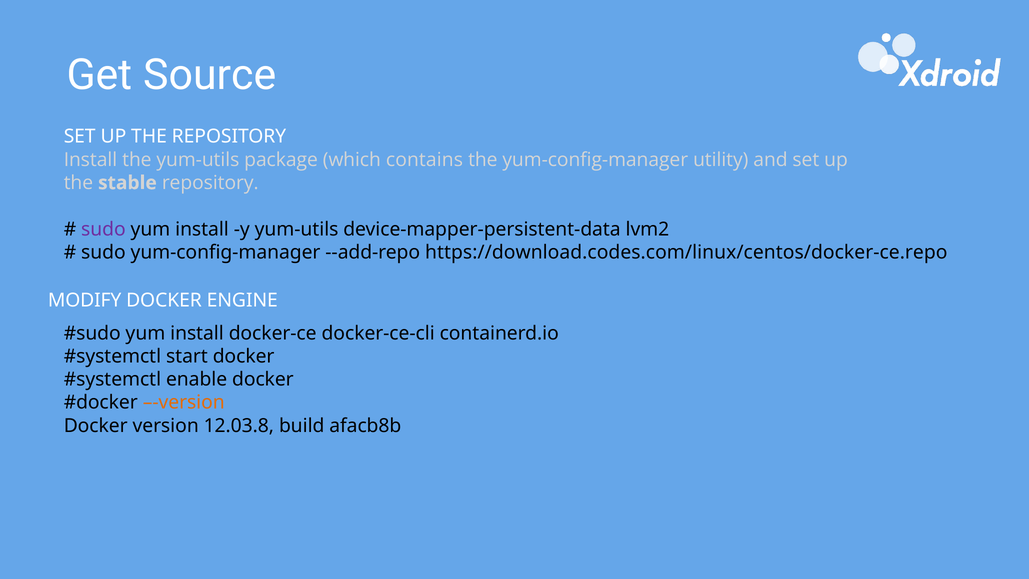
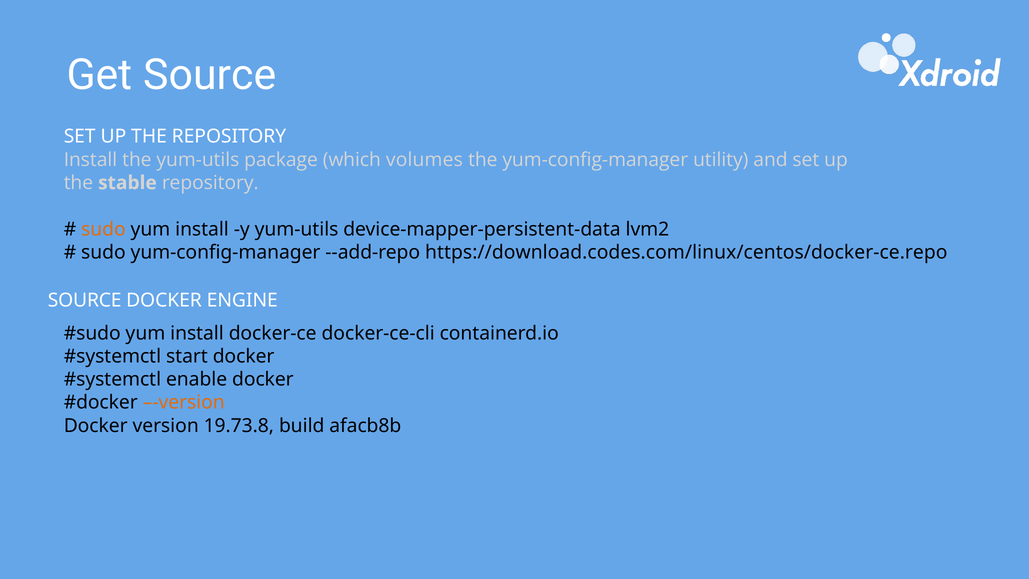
contains: contains -> volumes (424, 160)
sudo colour: purple -> orange (103, 229)
MODIFY: MODIFY -> SOURCE (85, 300)
12.03.8: 12.03.8 -> 19.73.8 (239, 426)
